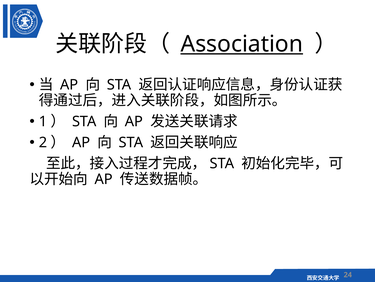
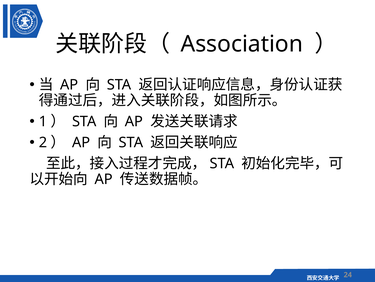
Association underline: present -> none (242, 44)
